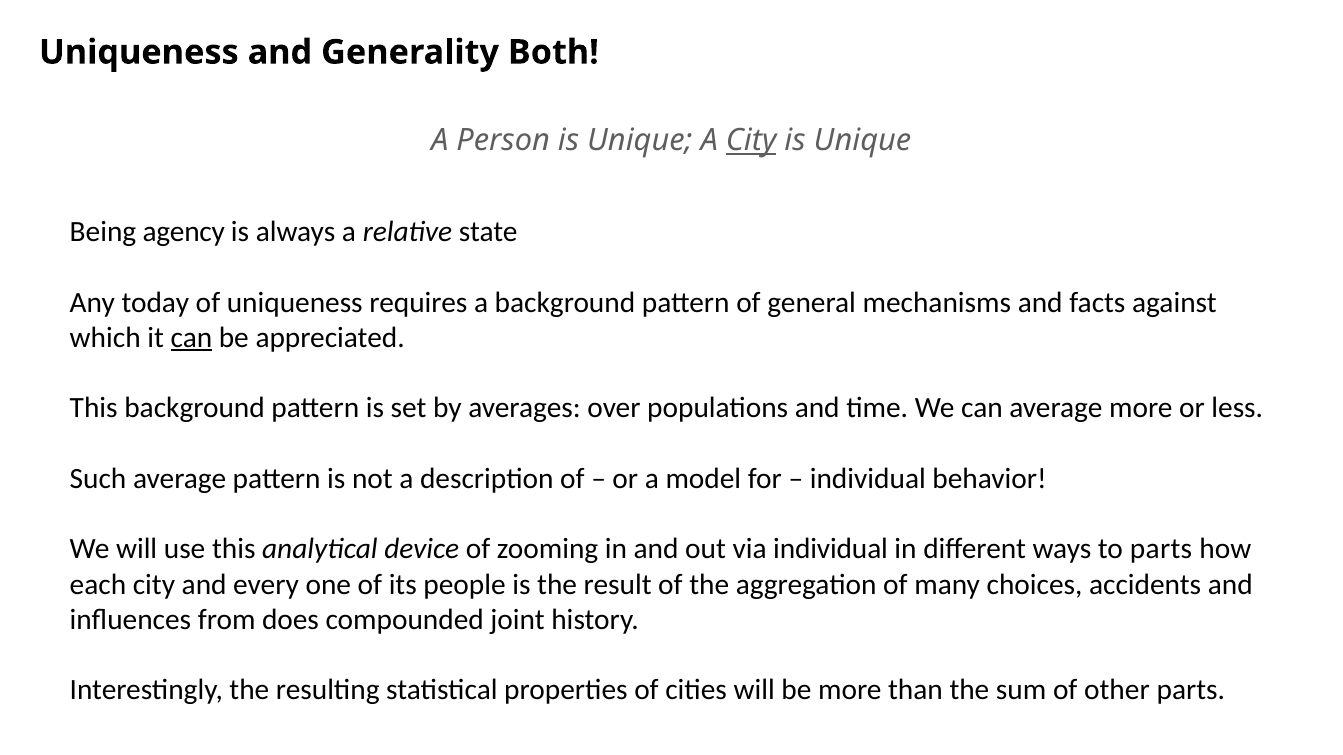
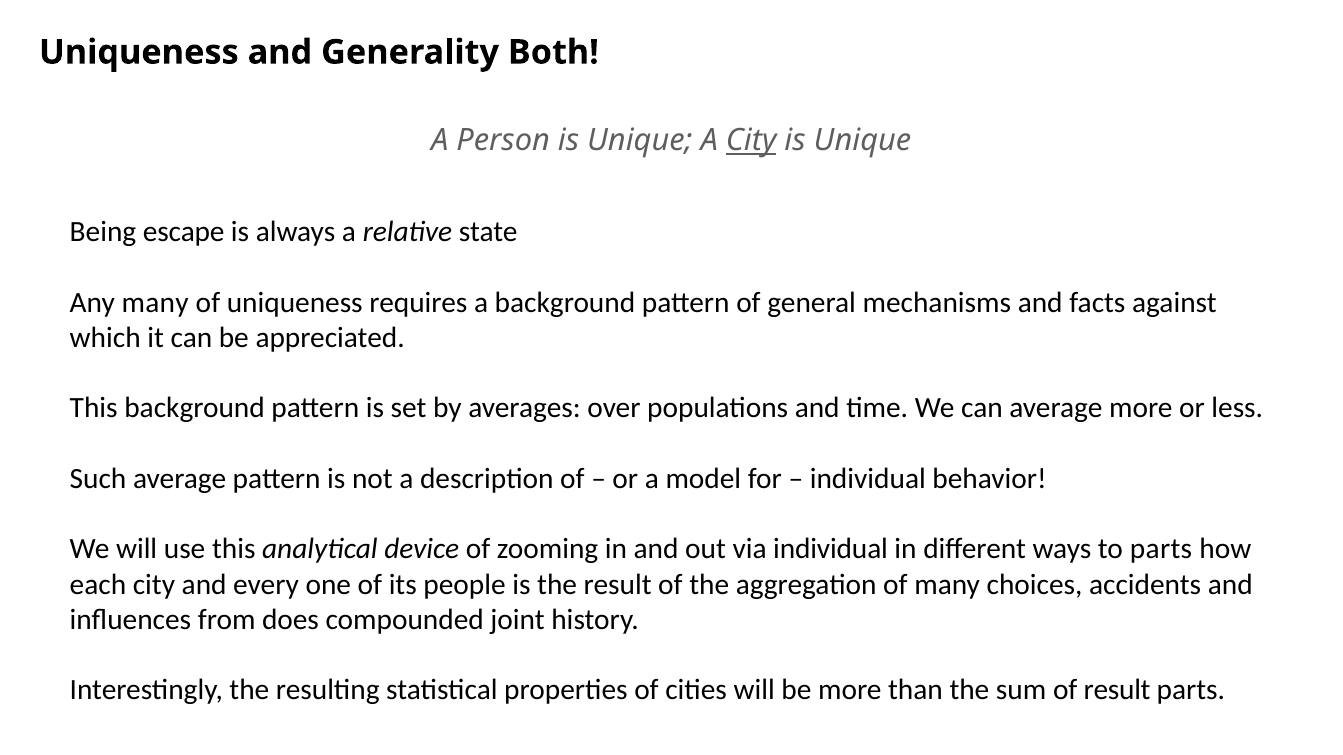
agency: agency -> escape (184, 232)
Any today: today -> many (155, 303)
can underline: present -> none (191, 338)
of other: other -> result (1117, 690)
